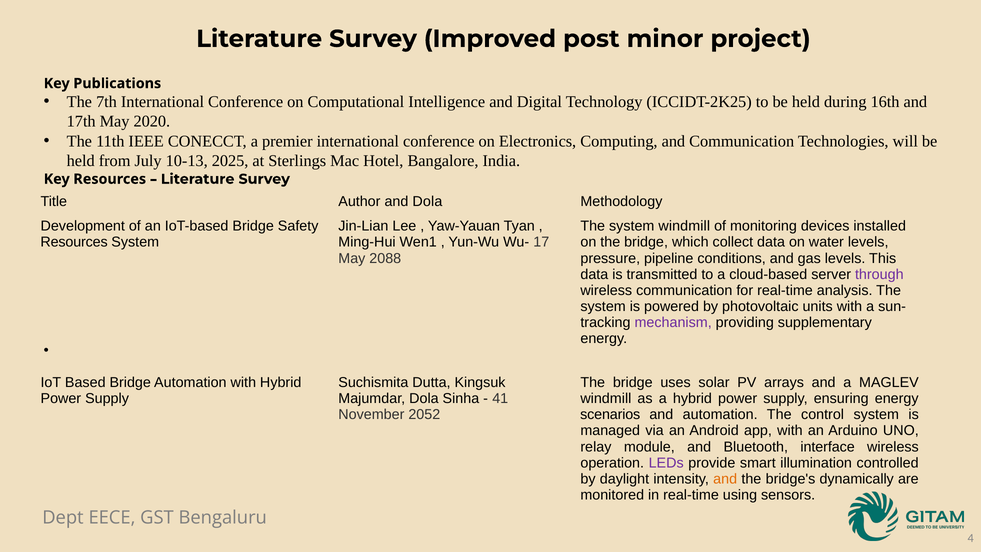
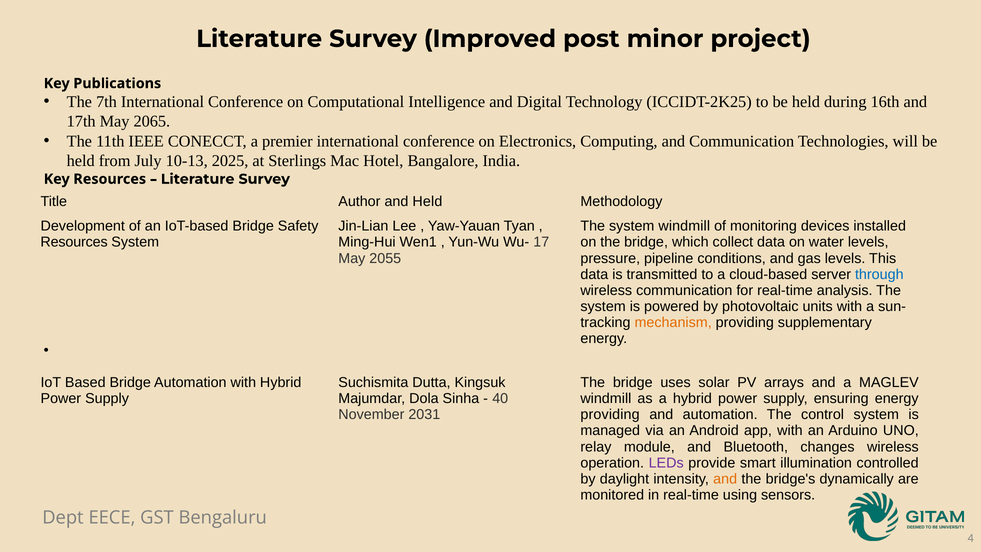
2020: 2020 -> 2065 (152, 122)
and Dola: Dola -> Held (427, 201)
2088: 2088 -> 2055 (385, 258)
through colour: purple -> blue (879, 274)
mechanism colour: purple -> orange (673, 323)
41: 41 -> 40 (500, 398)
2052: 2052 -> 2031 (424, 415)
scenarios: scenarios -> providing (610, 415)
interface: interface -> changes (828, 447)
